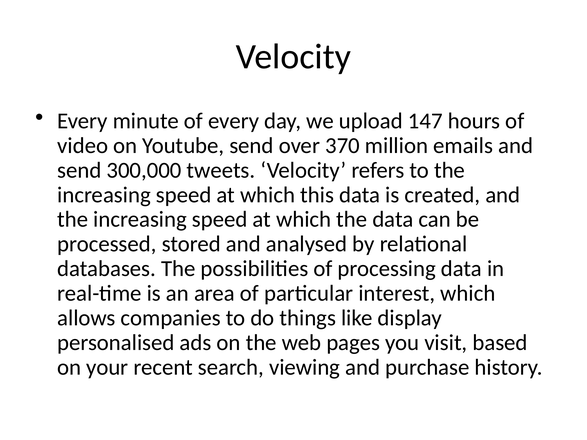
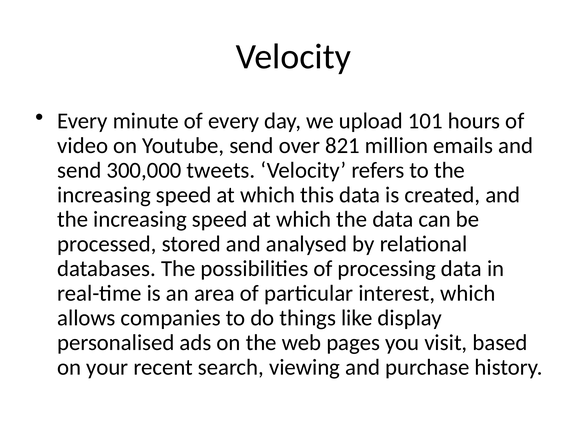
147: 147 -> 101 (425, 121)
370: 370 -> 821 (342, 146)
